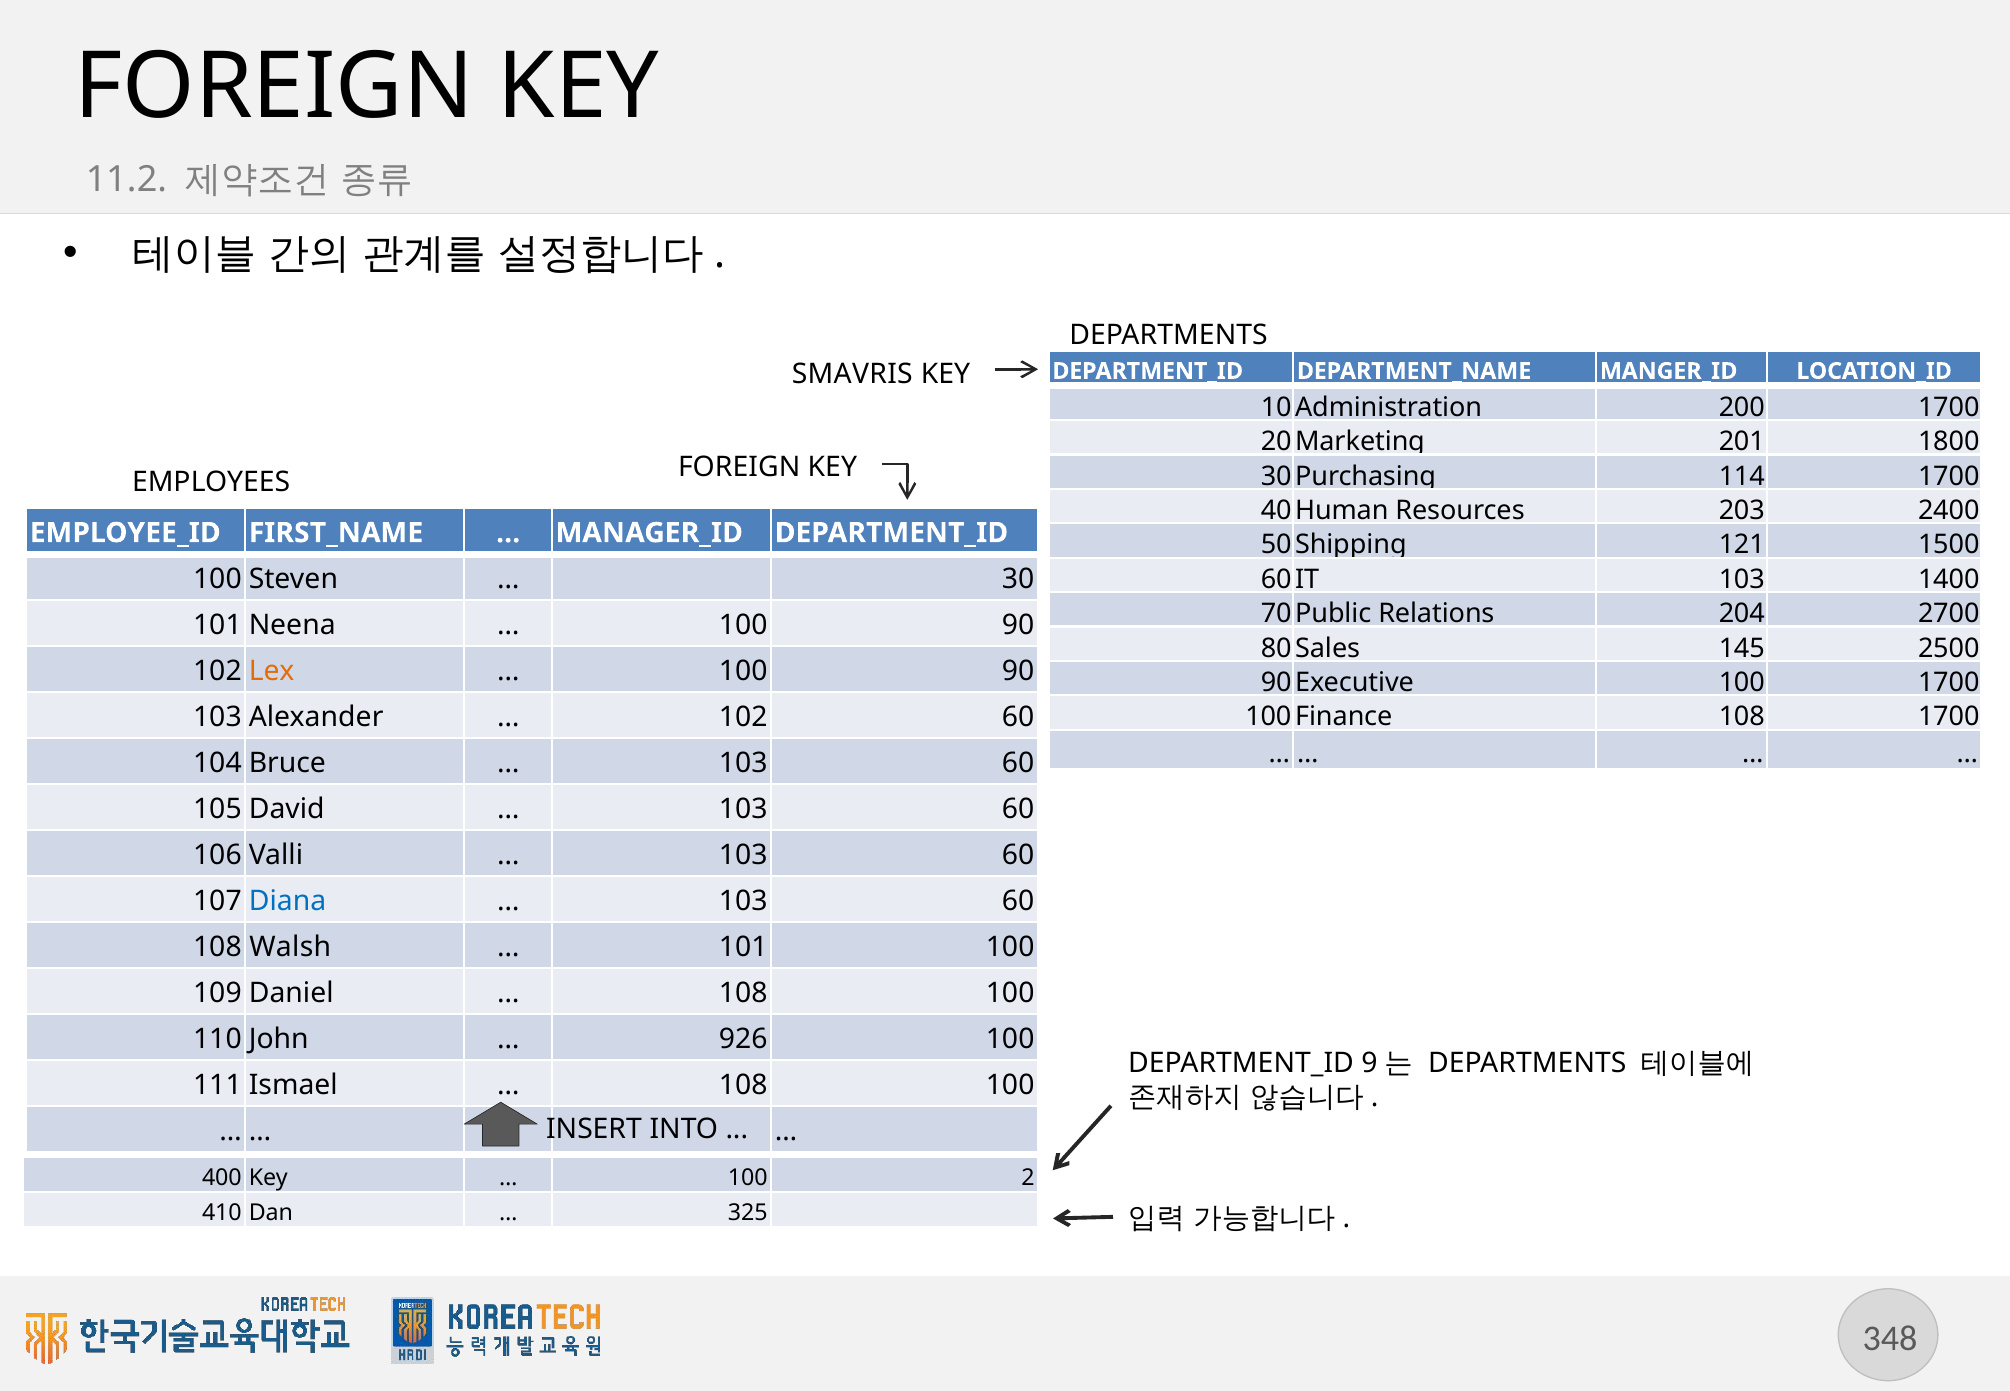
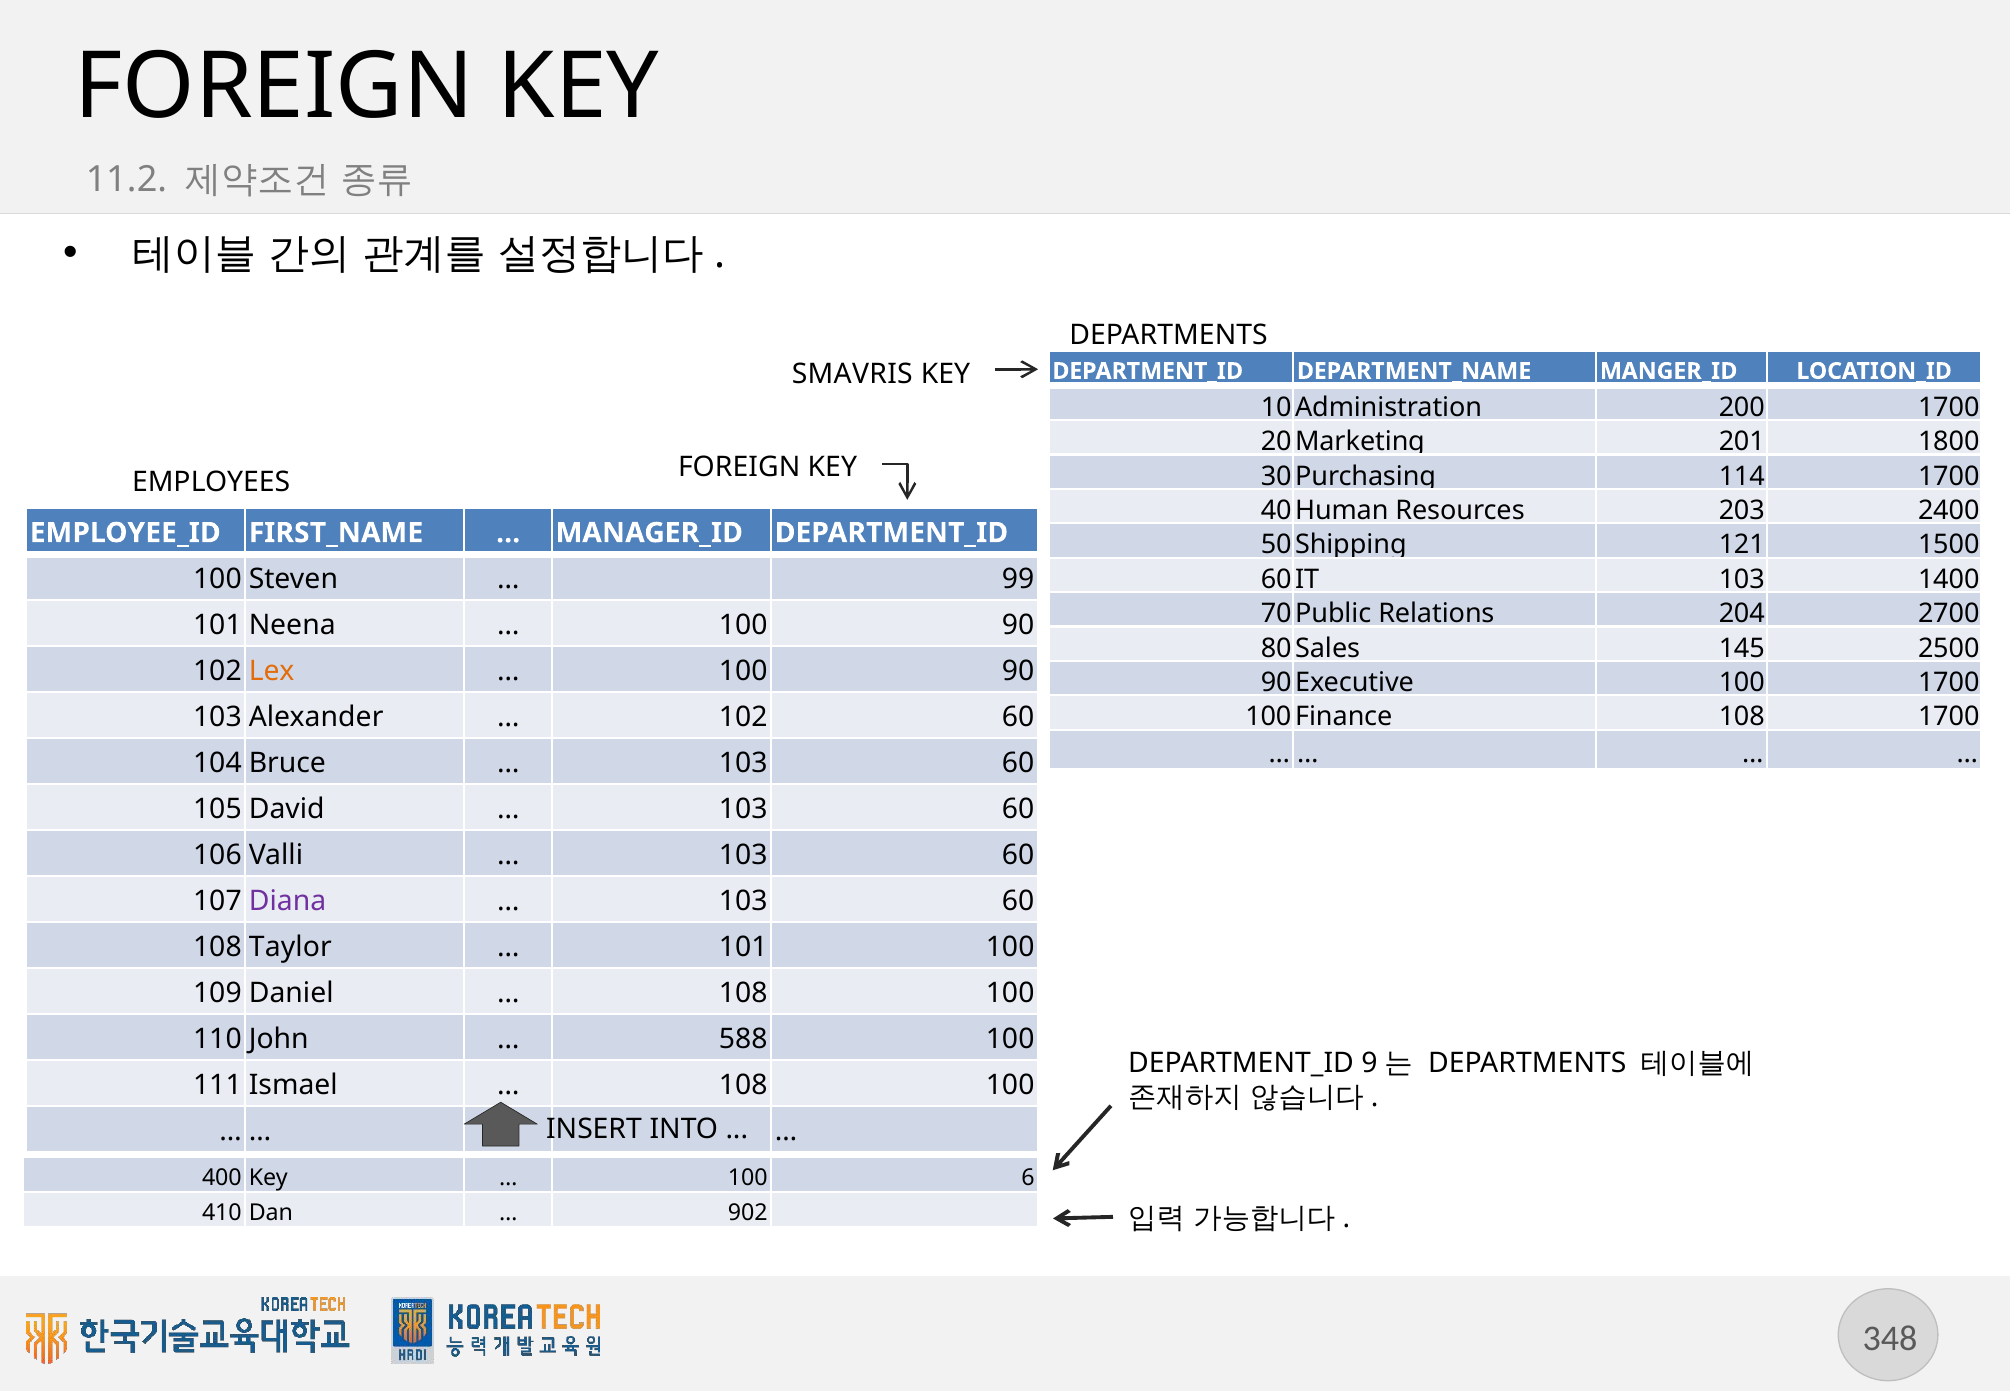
30: 30 -> 99 (1018, 579)
Diana colour: blue -> purple (288, 901)
Walsh: Walsh -> Taylor (290, 947)
926: 926 -> 588 (743, 1039)
2: 2 -> 6 (1028, 1178)
325: 325 -> 902 (748, 1213)
